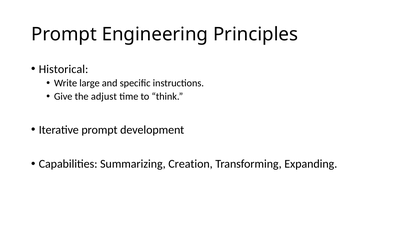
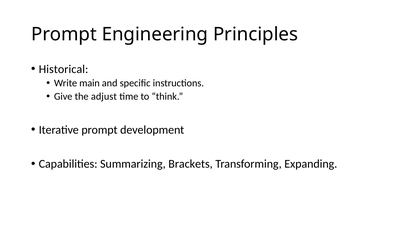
large: large -> main (90, 83)
Creation: Creation -> Brackets (191, 164)
